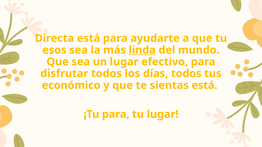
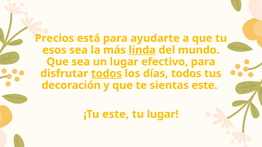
Directa: Directa -> Precios (54, 38)
todos underline: none -> present (106, 74)
económico: económico -> decoración (71, 85)
sientas está: está -> este (204, 85)
¡Tu para: para -> este (116, 114)
